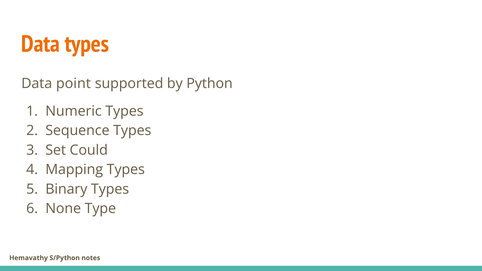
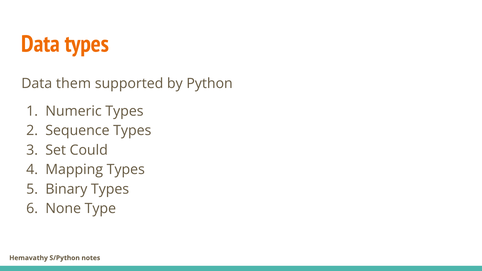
point: point -> them (73, 84)
